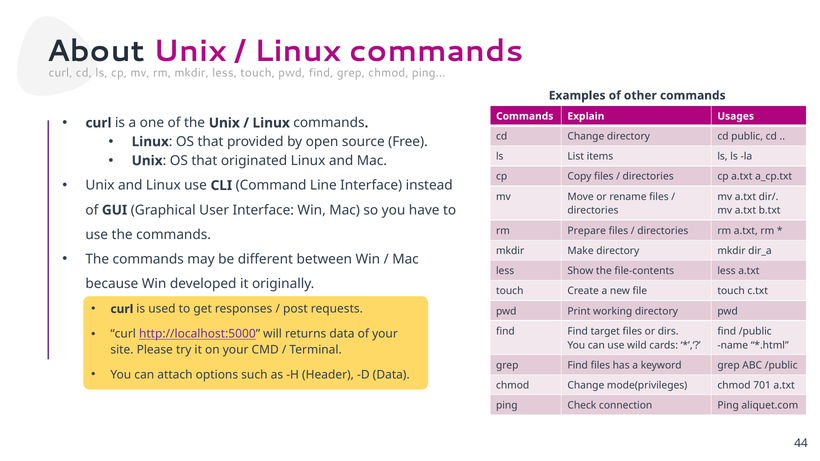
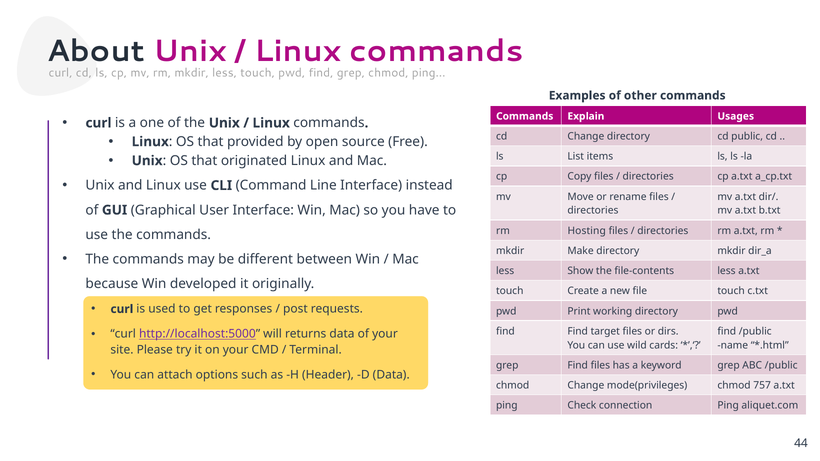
Prepare: Prepare -> Hosting (587, 231)
701: 701 -> 757 (762, 386)
